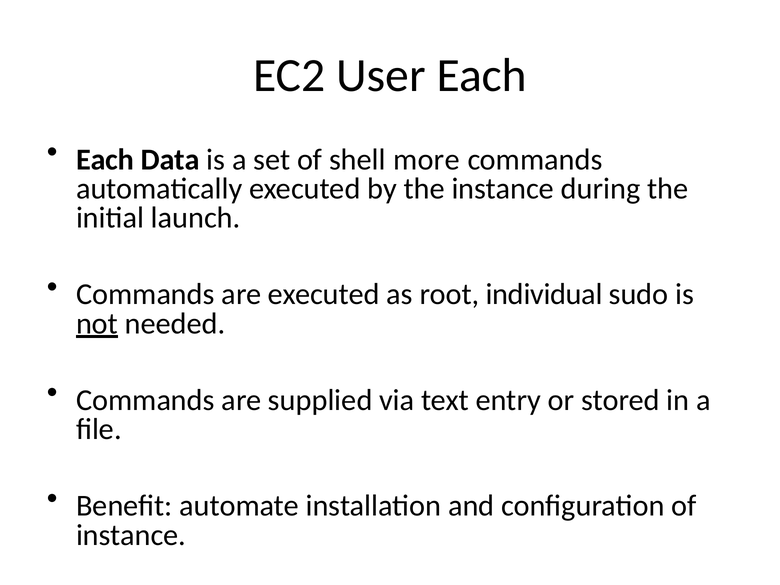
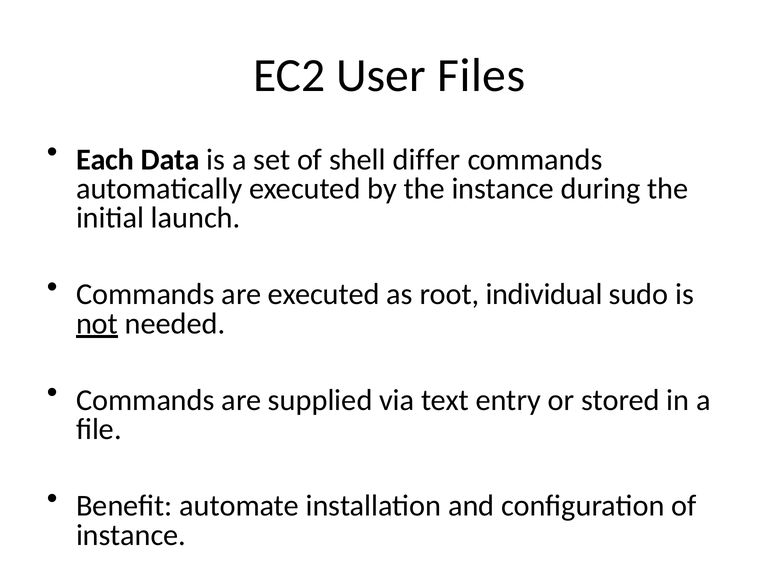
User Each: Each -> Files (481, 76)
more: more -> differ (427, 160)
